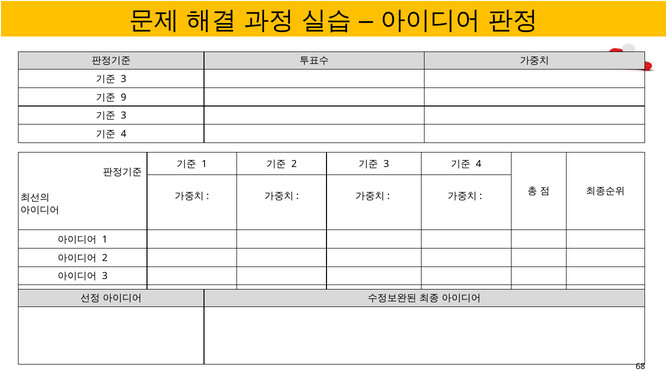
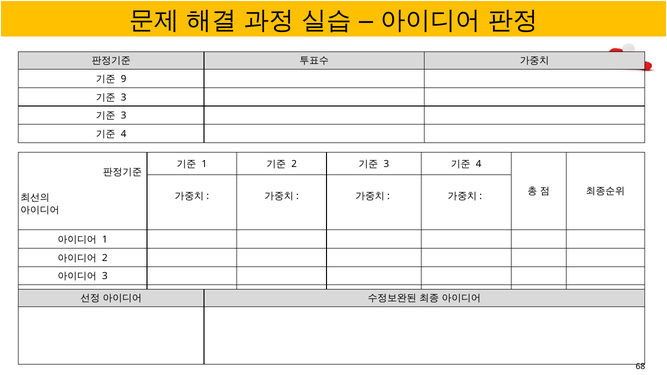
3: 3 -> 9 (124, 79)
9: 9 -> 3 (124, 97)
